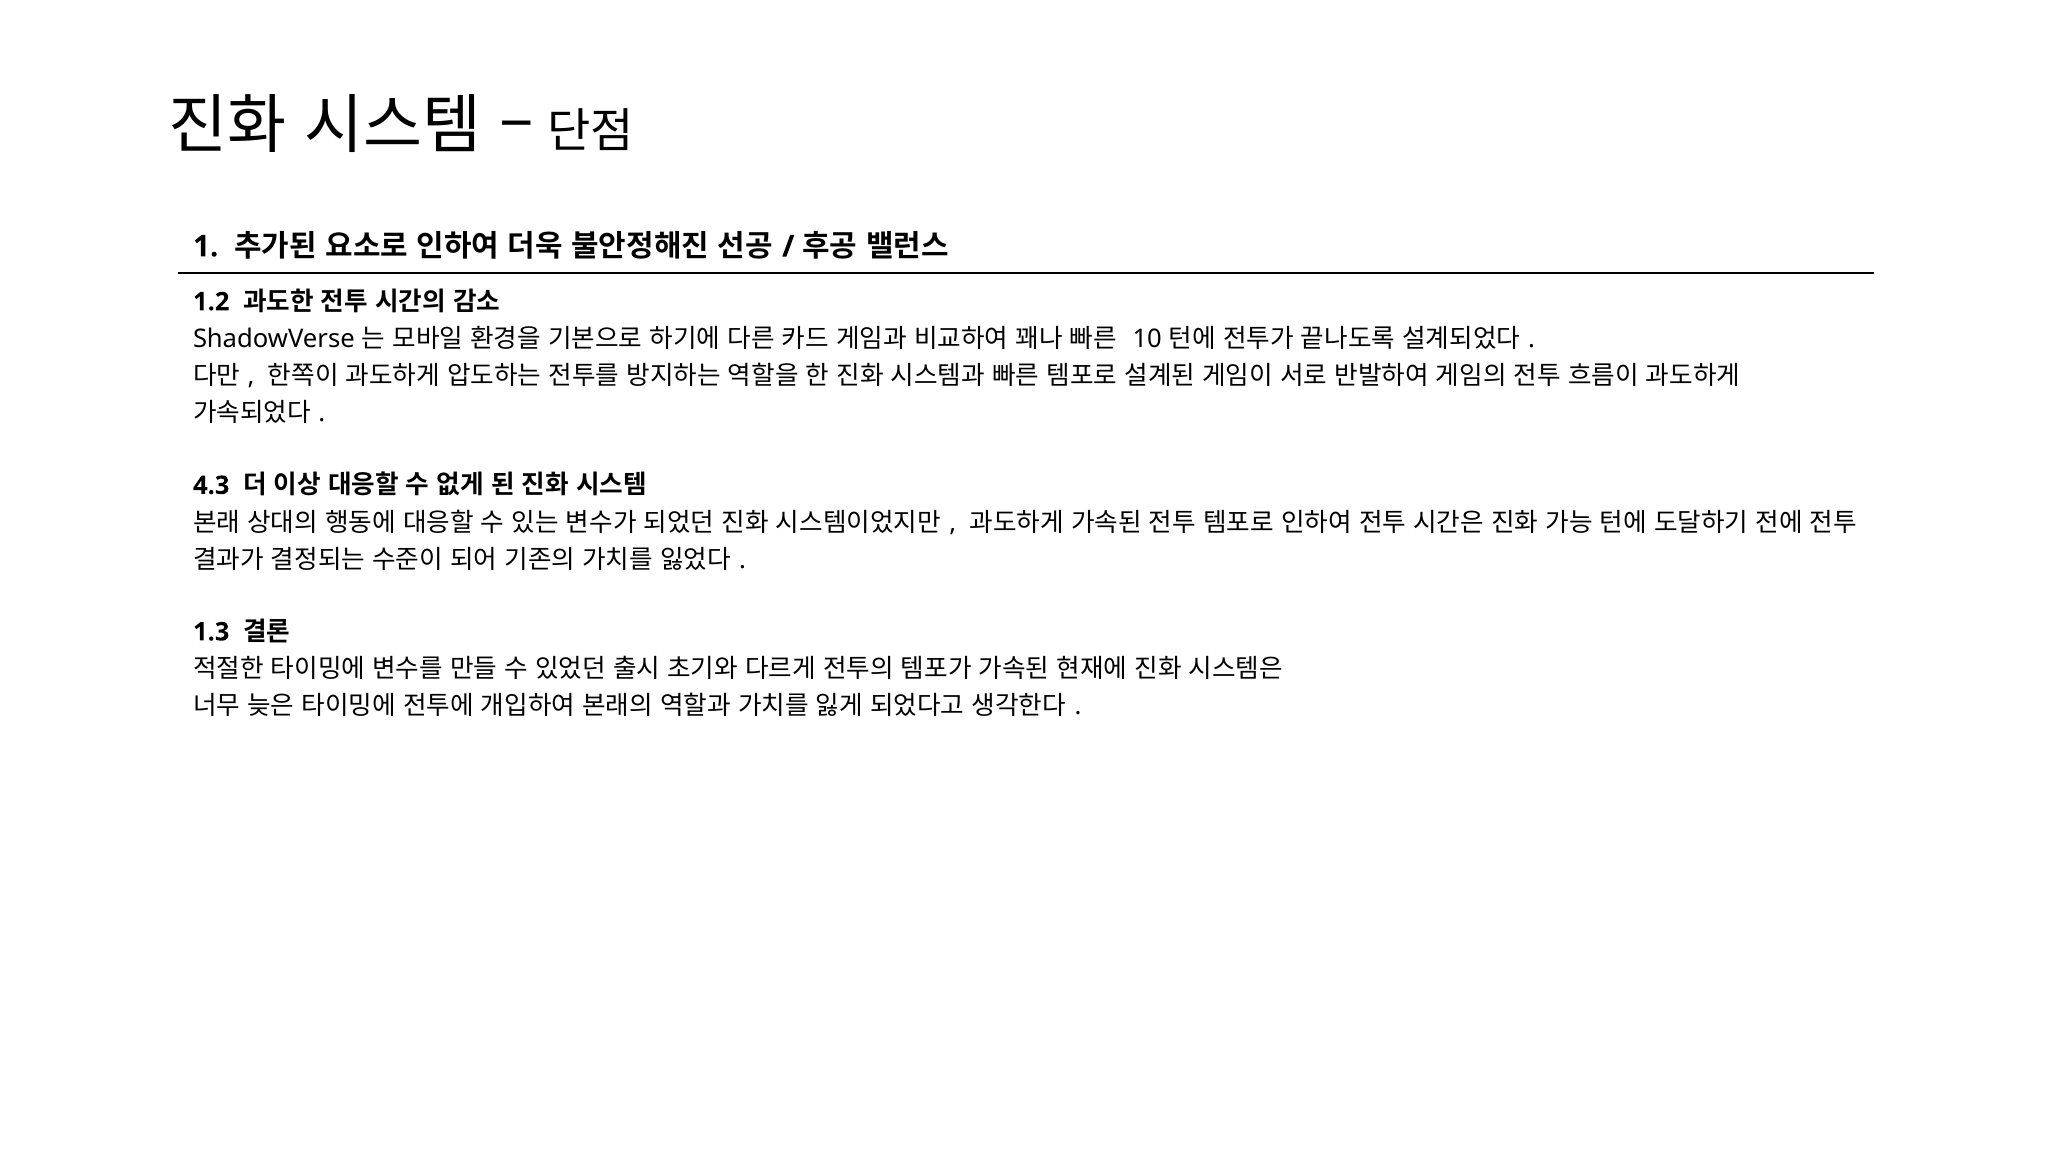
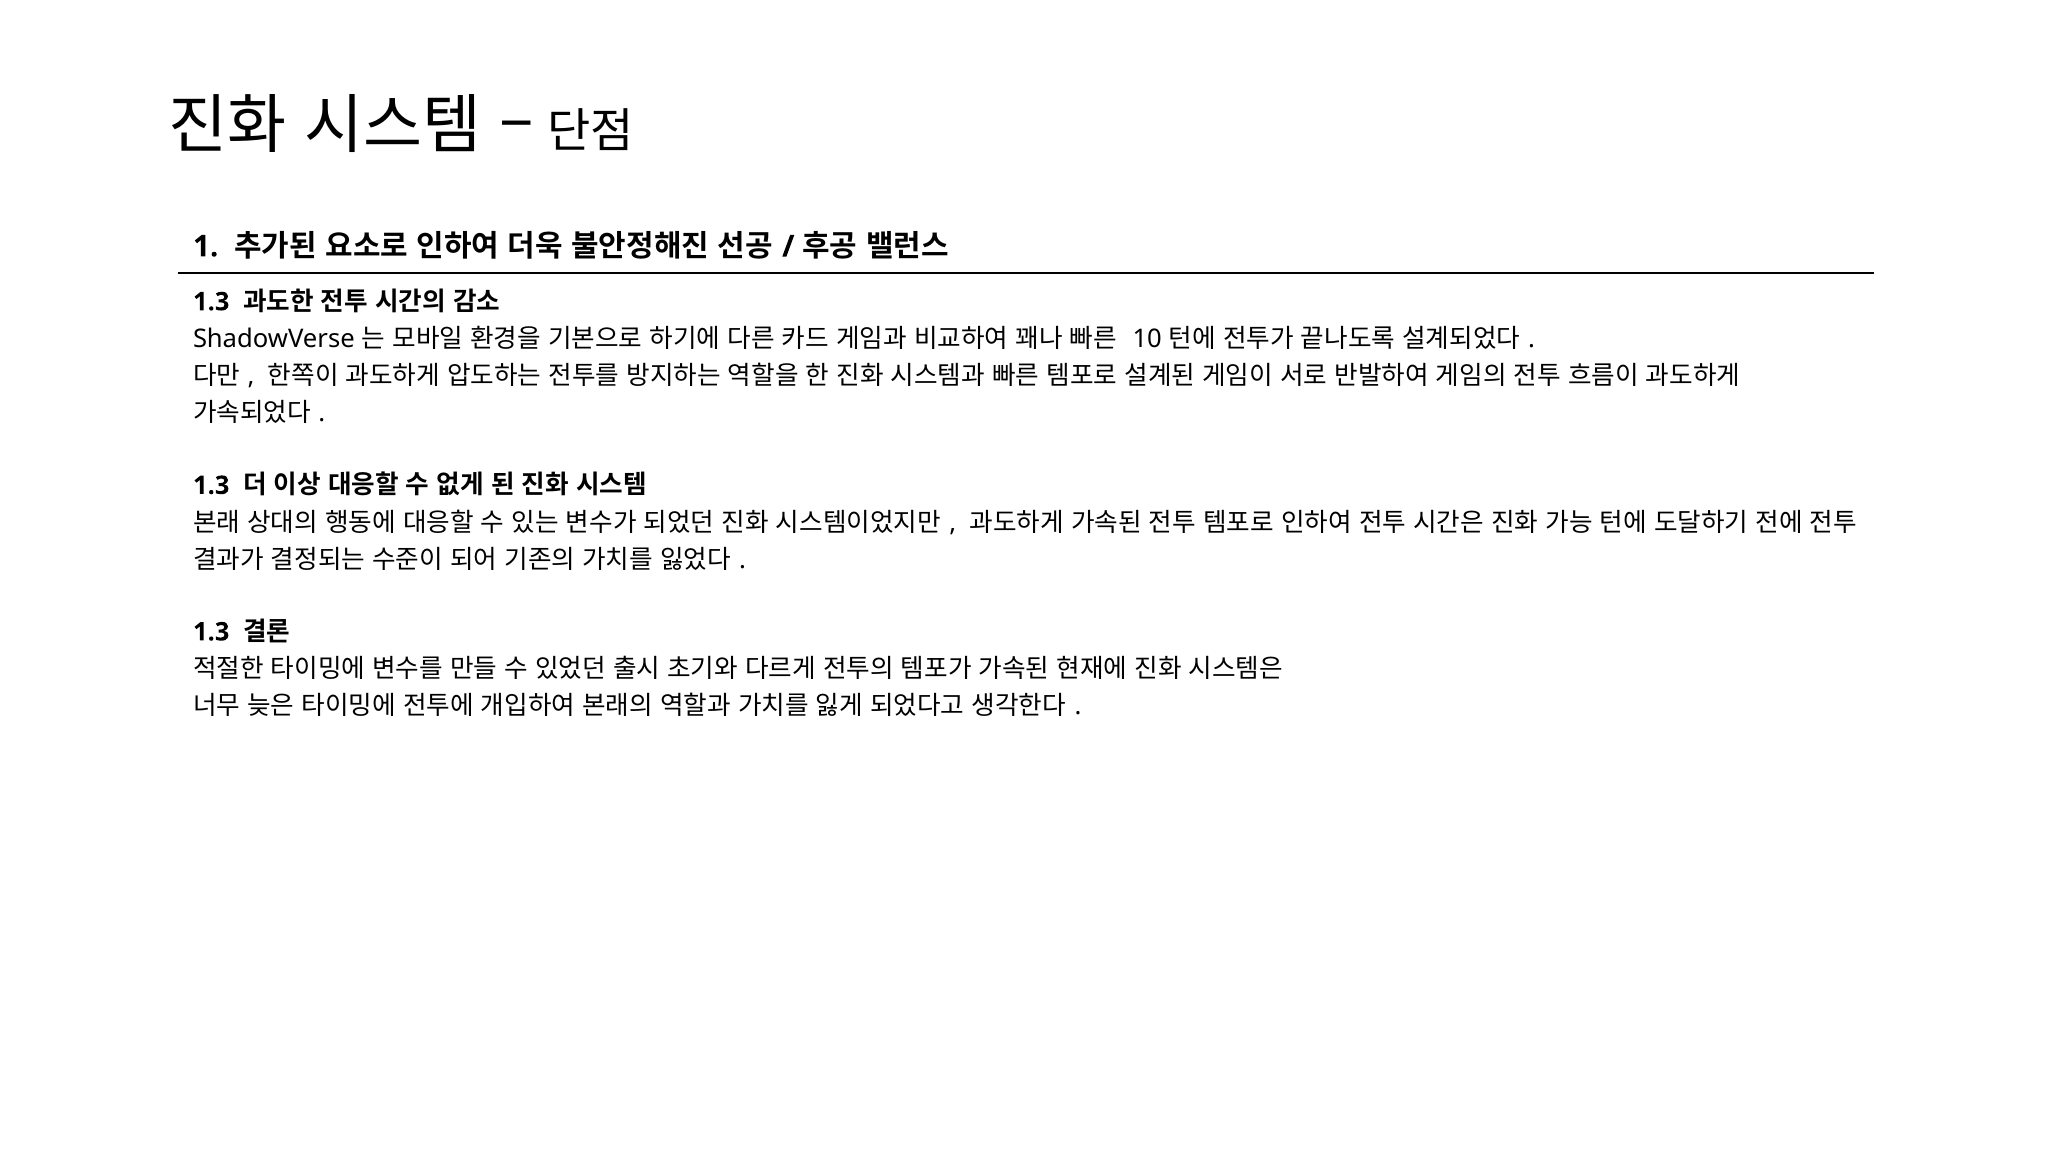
1.2: 1.2 -> 1.3 (211, 302)
4.3: 4.3 -> 1.3 (211, 486)
